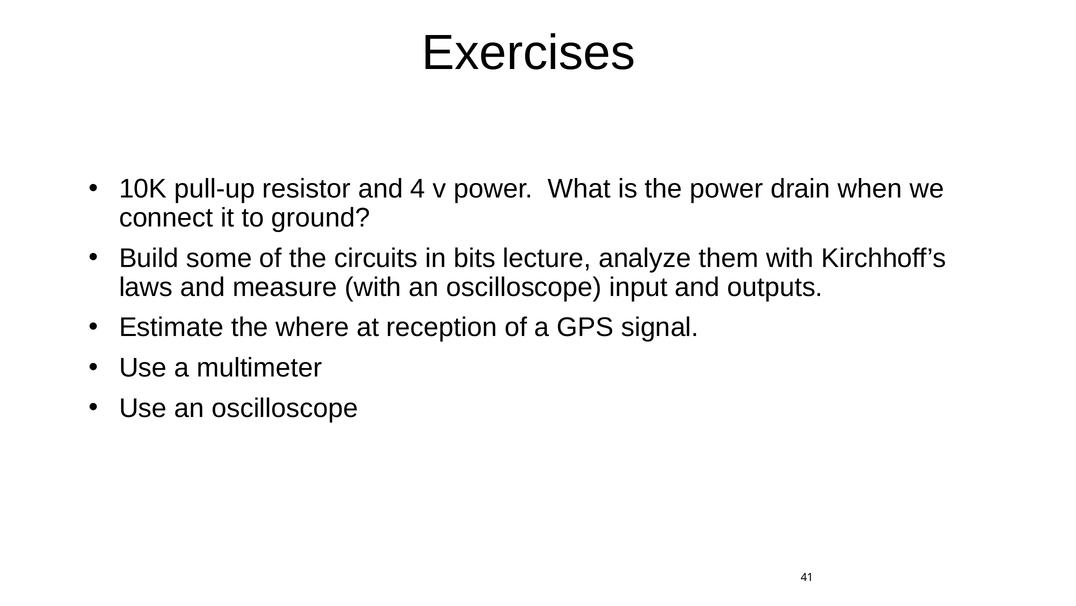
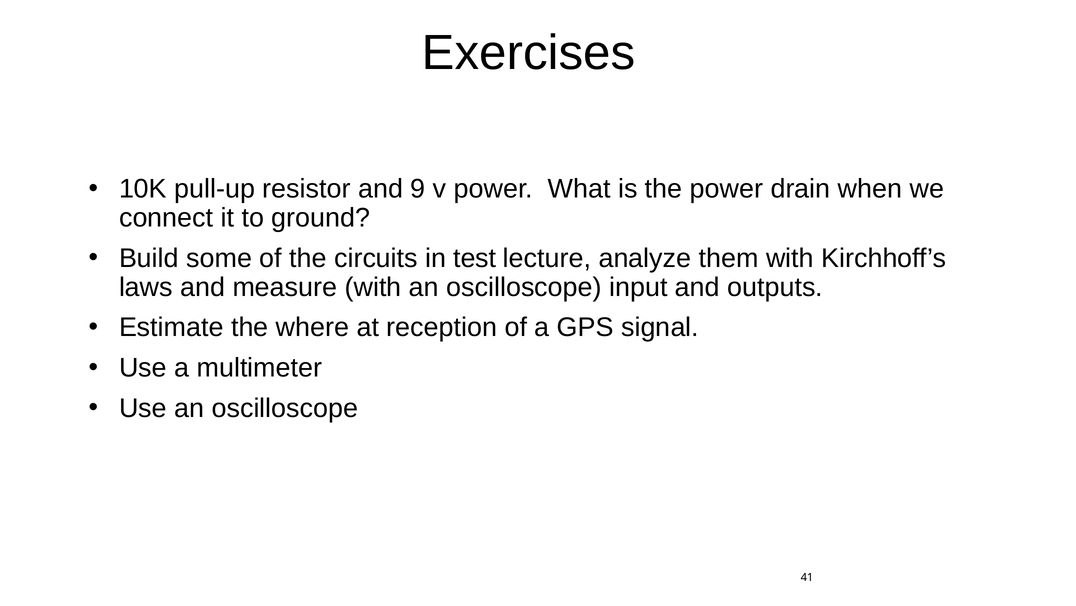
4: 4 -> 9 (418, 189)
bits: bits -> test (475, 258)
